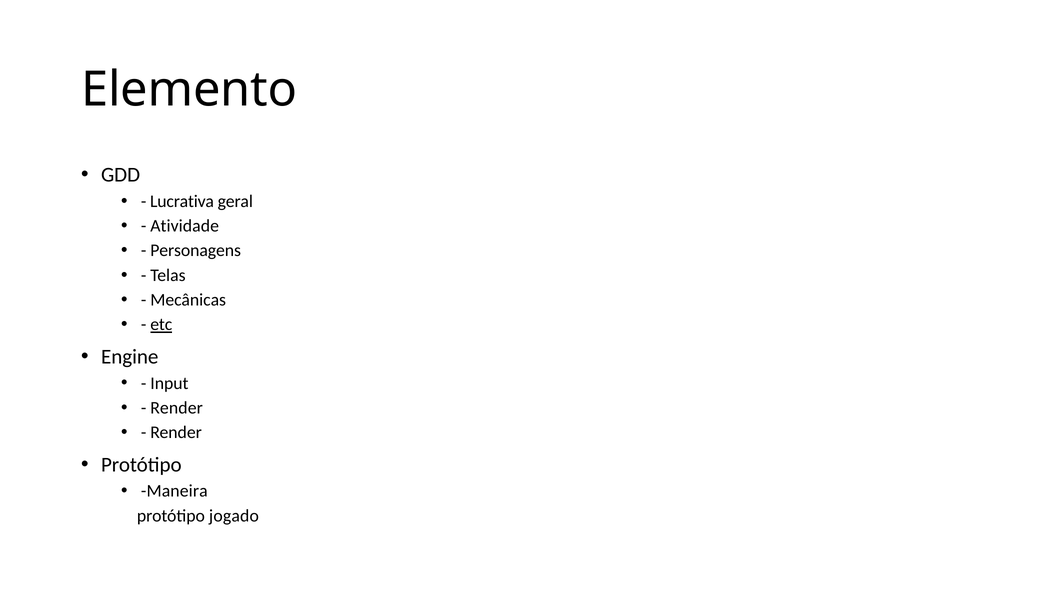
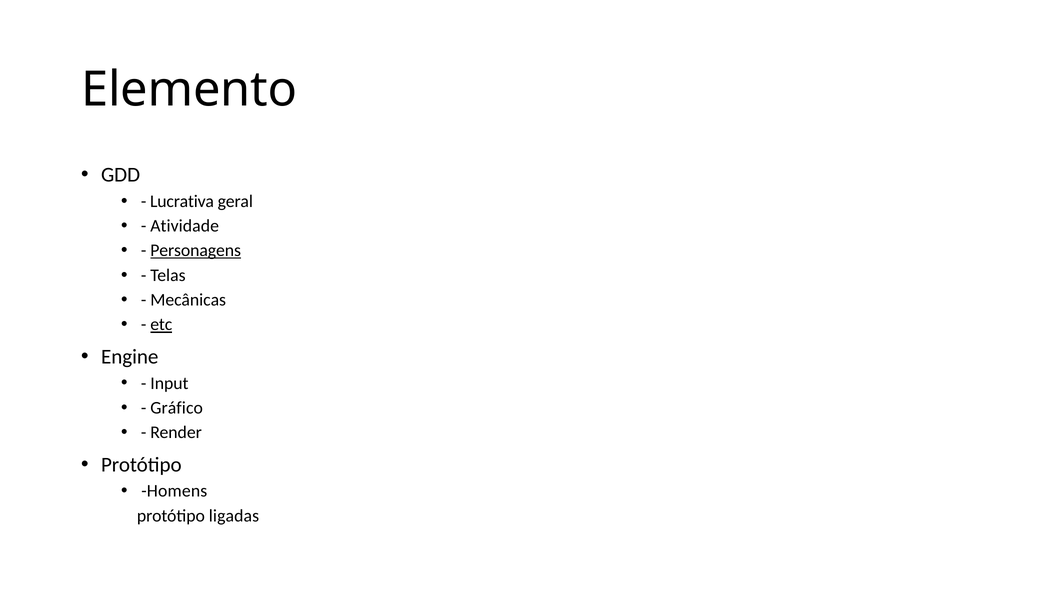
Personagens underline: none -> present (196, 250)
Render: Render -> Gráfico (177, 408)
Maneira: Maneira -> Homens (174, 491)
jogado: jogado -> ligadas (234, 515)
